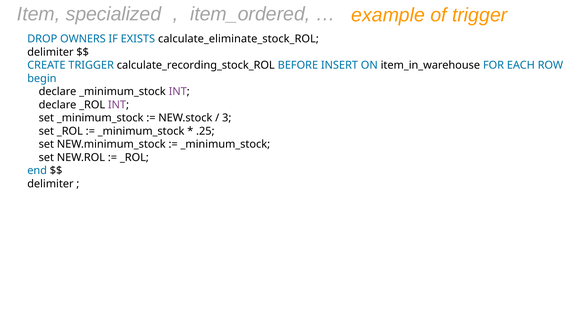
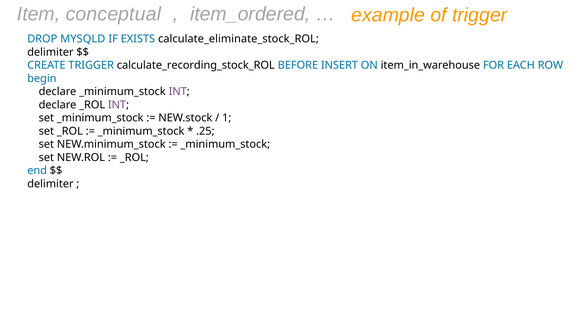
specialized: specialized -> conceptual (113, 14)
OWNERS: OWNERS -> MYSQLD (83, 39)
3: 3 -> 1 (227, 118)
